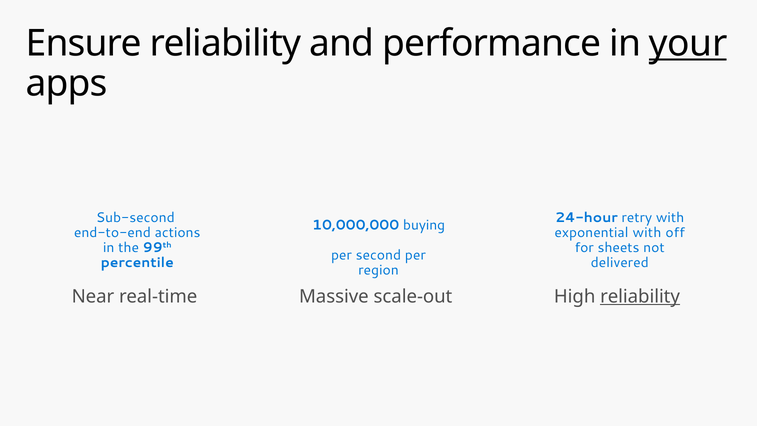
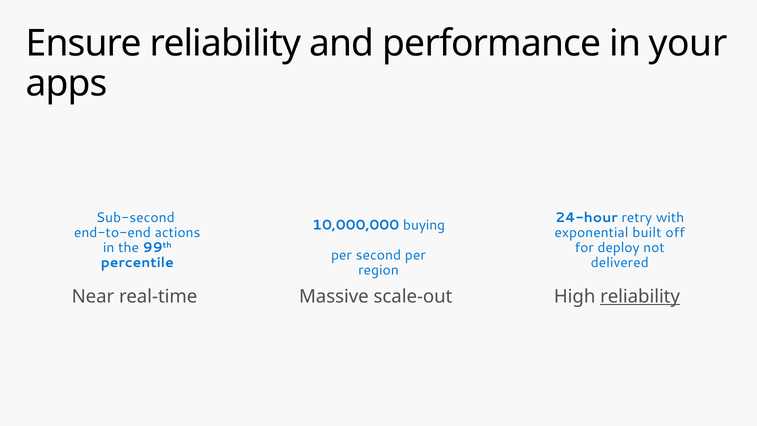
your underline: present -> none (688, 43)
exponential with: with -> built (647, 232)
sheets: sheets -> deploy (619, 247)
